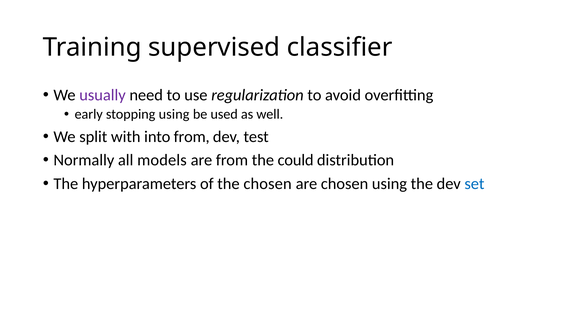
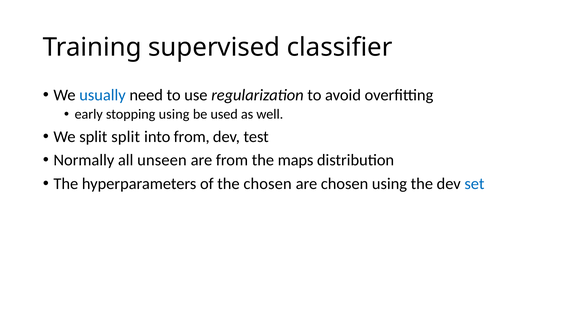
usually colour: purple -> blue (102, 95)
split with: with -> split (126, 137)
models: models -> unseen (162, 161)
could: could -> maps (296, 161)
